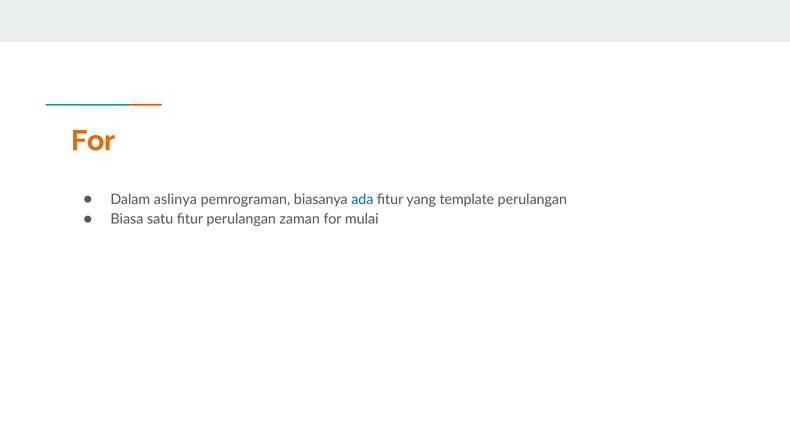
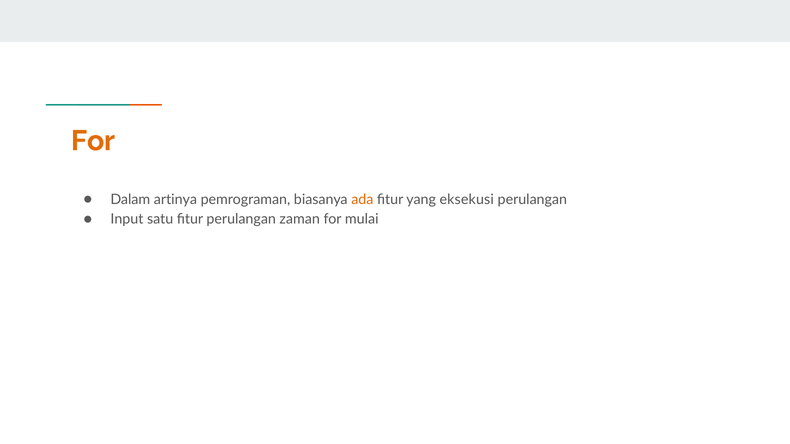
aslinya: aslinya -> artinya (175, 200)
ada colour: blue -> orange (362, 200)
template: template -> eksekusi (467, 200)
Biasa: Biasa -> Input (127, 219)
